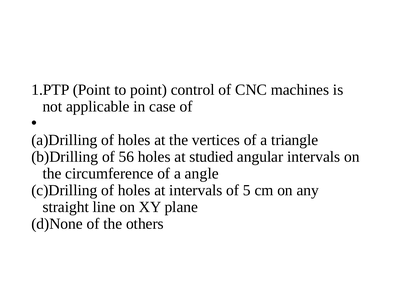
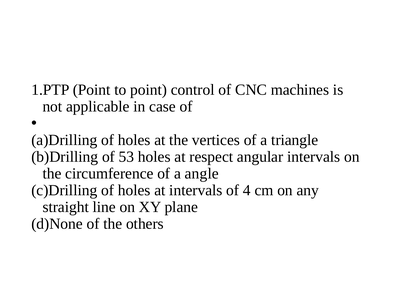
56: 56 -> 53 (126, 157)
studied: studied -> respect (211, 157)
5: 5 -> 4 (247, 190)
